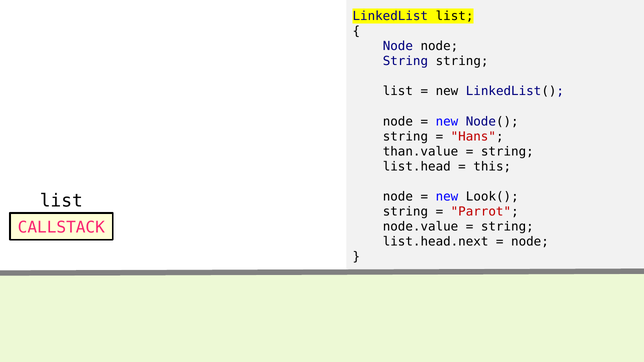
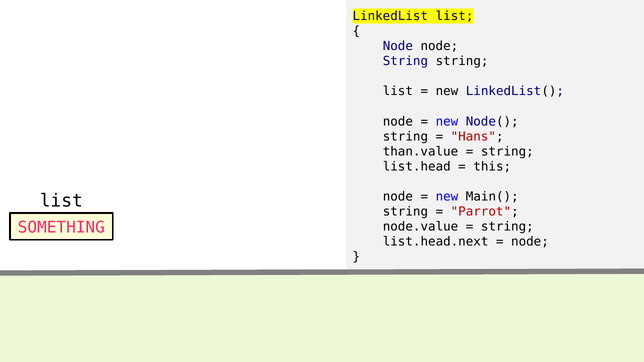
Look(: Look( -> Main( (492, 197)
CALLSTACK: CALLSTACK -> SOMETHING (61, 228)
